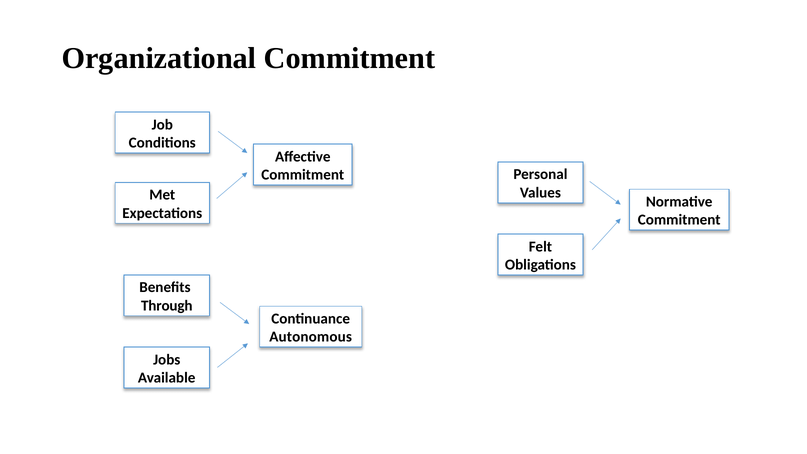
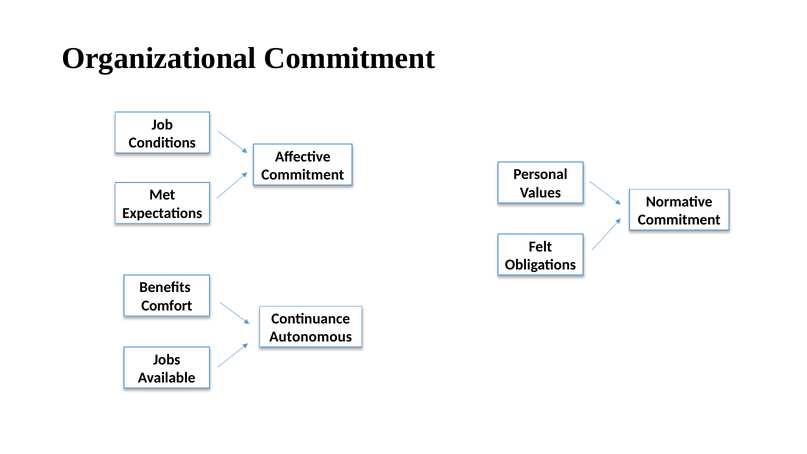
Through: Through -> Comfort (167, 306)
